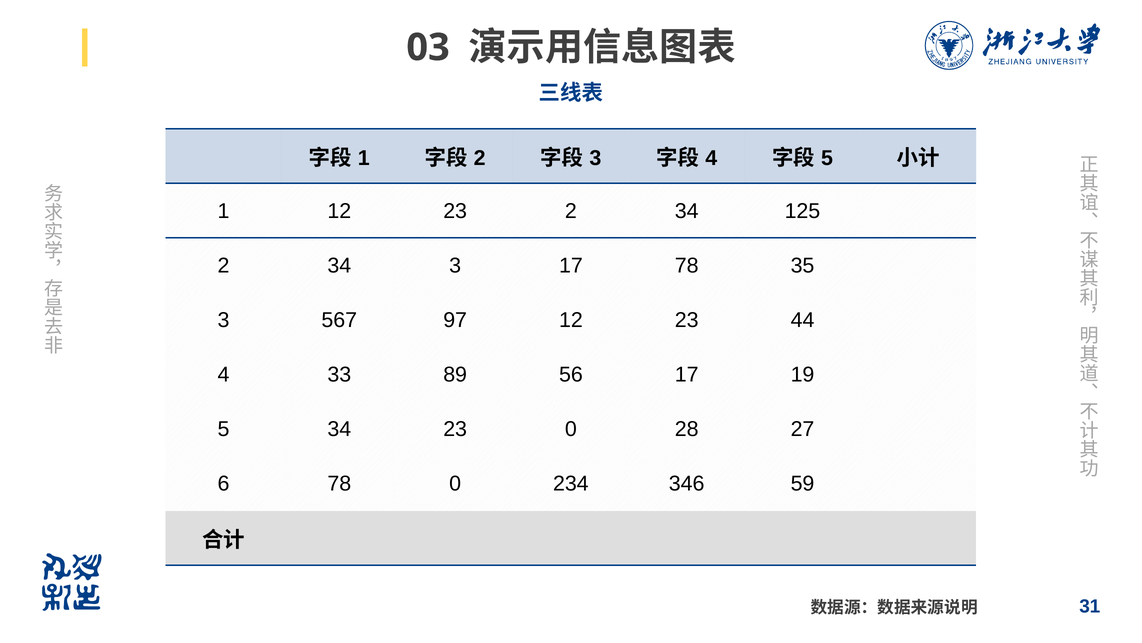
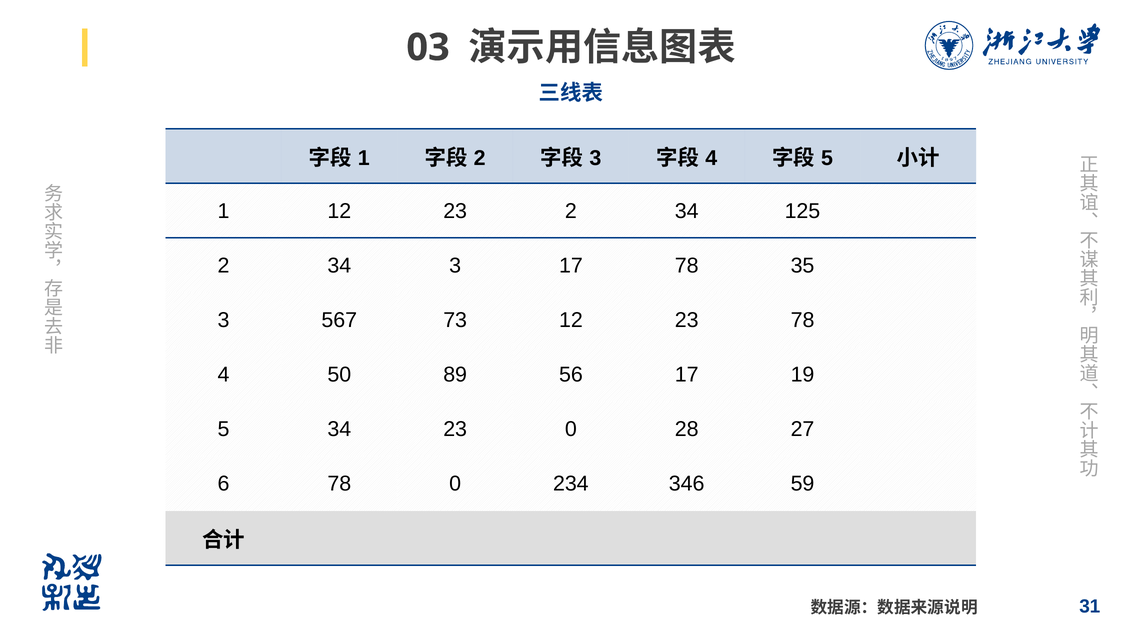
97: 97 -> 73 (455, 320)
23 44: 44 -> 78 (803, 320)
33: 33 -> 50 (339, 374)
